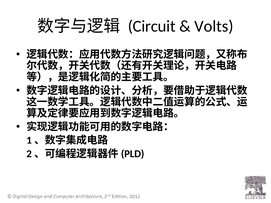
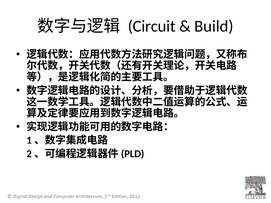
Volts: Volts -> Build (214, 26)
